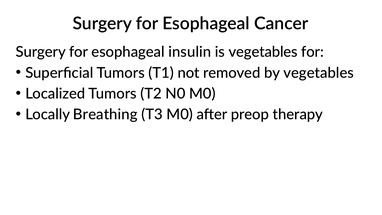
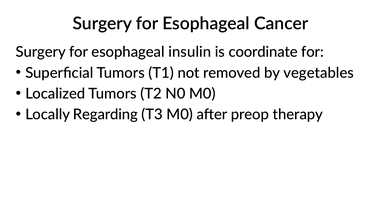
is vegetables: vegetables -> coordinate (263, 52)
Breathing: Breathing -> Regarding (105, 114)
